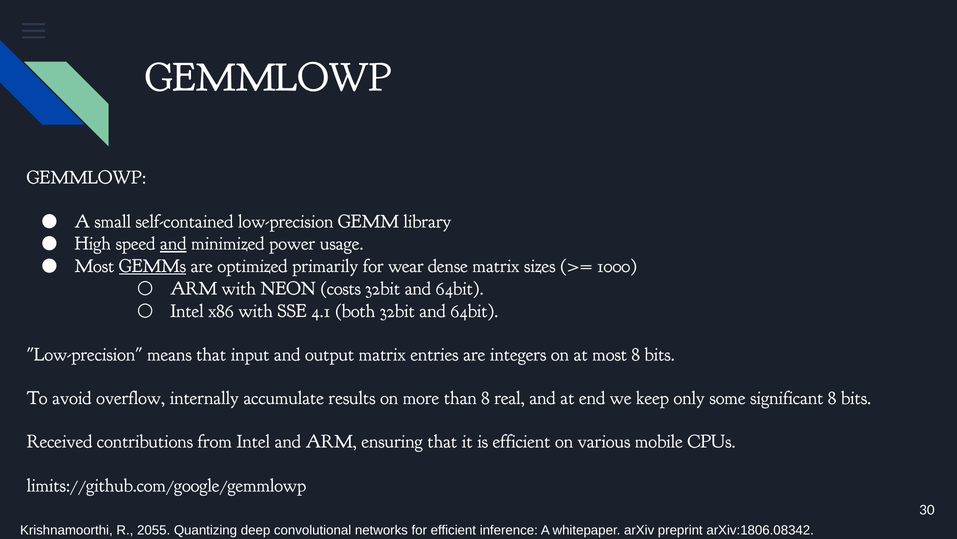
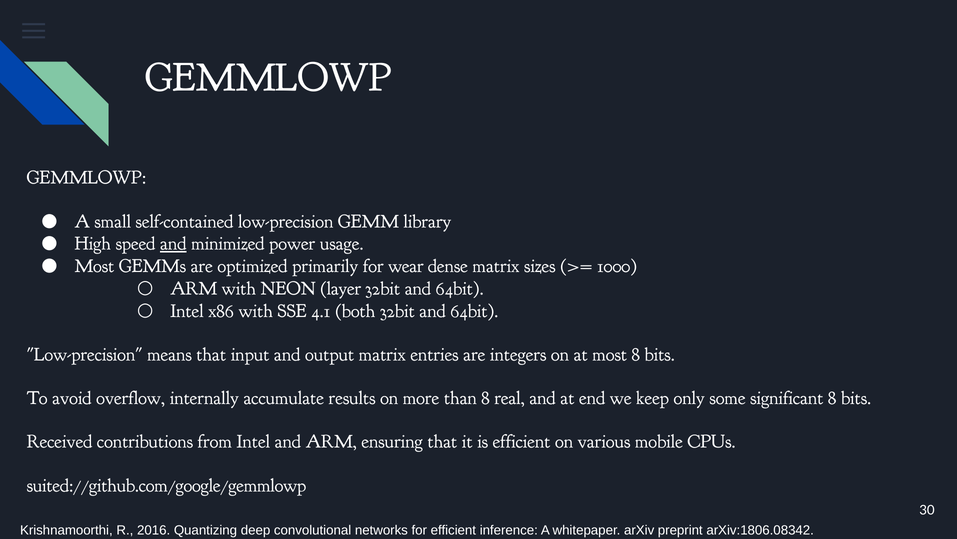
GEMMs underline: present -> none (152, 266)
costs: costs -> layer (341, 288)
limits://github.com/google/gemmlowp: limits://github.com/google/gemmlowp -> suited://github.com/google/gemmlowp (166, 485)
2055: 2055 -> 2016 (154, 530)
